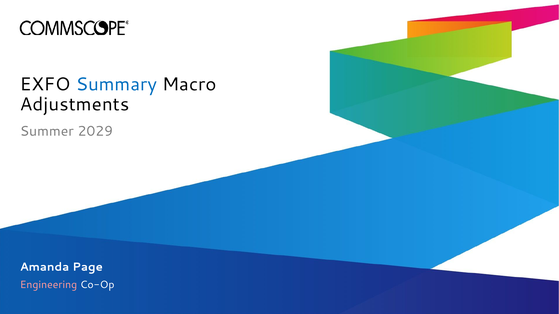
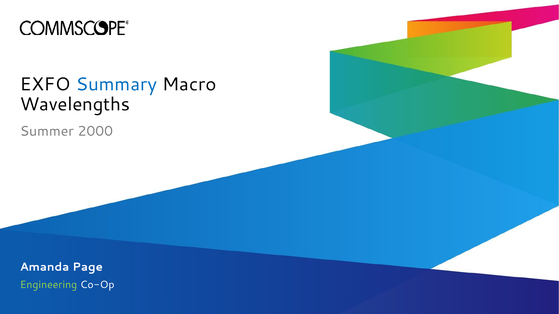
Adjustments: Adjustments -> Wavelengths (75, 105)
2029: 2029 -> 2000 (95, 131)
Engineering colour: pink -> light green (49, 285)
